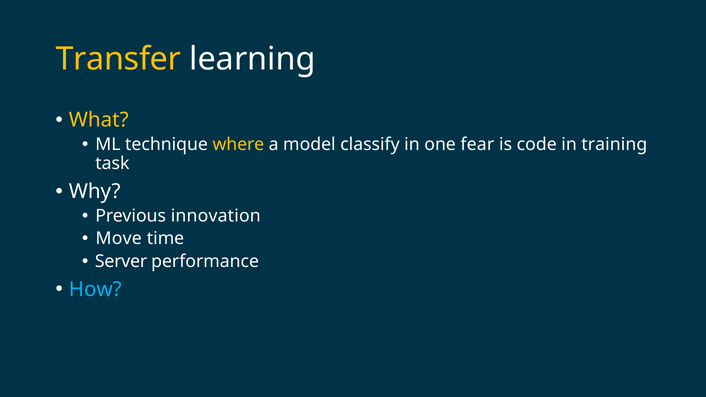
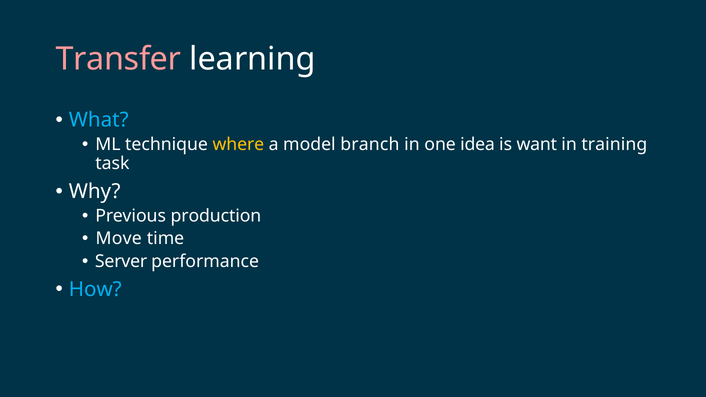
Transfer colour: yellow -> pink (118, 59)
What colour: yellow -> light blue (99, 120)
classify: classify -> branch (370, 145)
fear: fear -> idea (478, 145)
code: code -> want (537, 145)
innovation: innovation -> production (216, 216)
